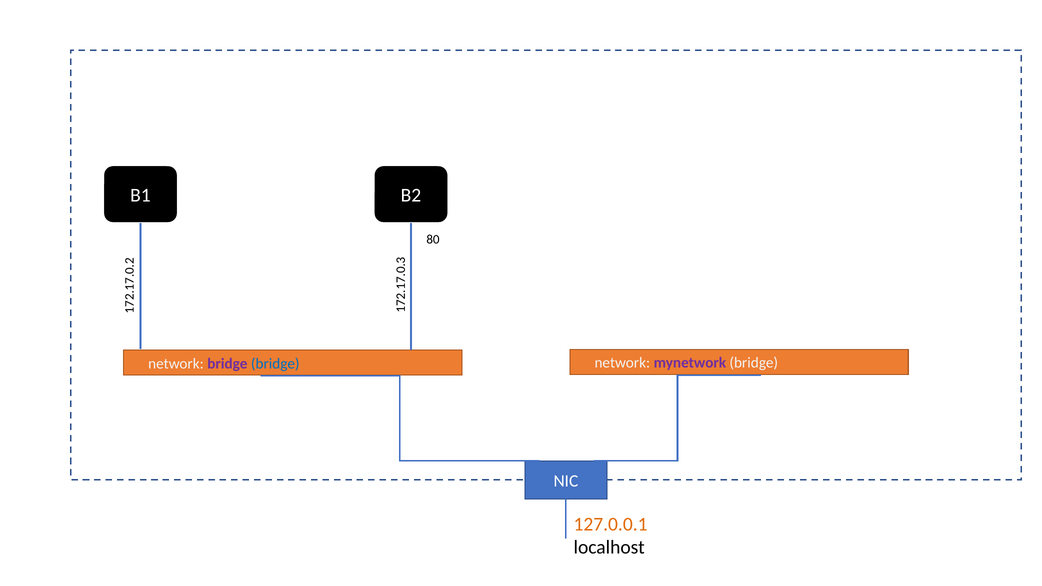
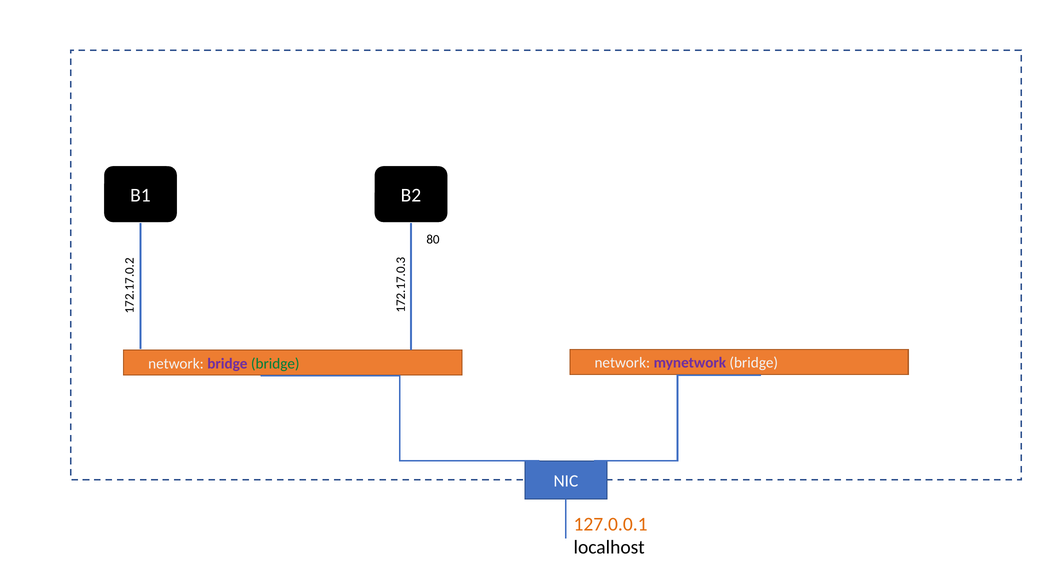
bridge colour: blue -> green (275, 364)
